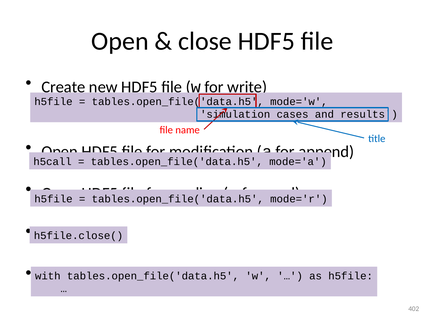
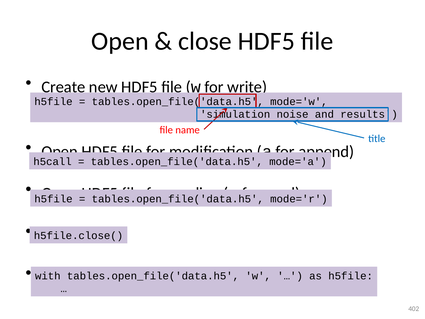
cases: cases -> noise (293, 114)
